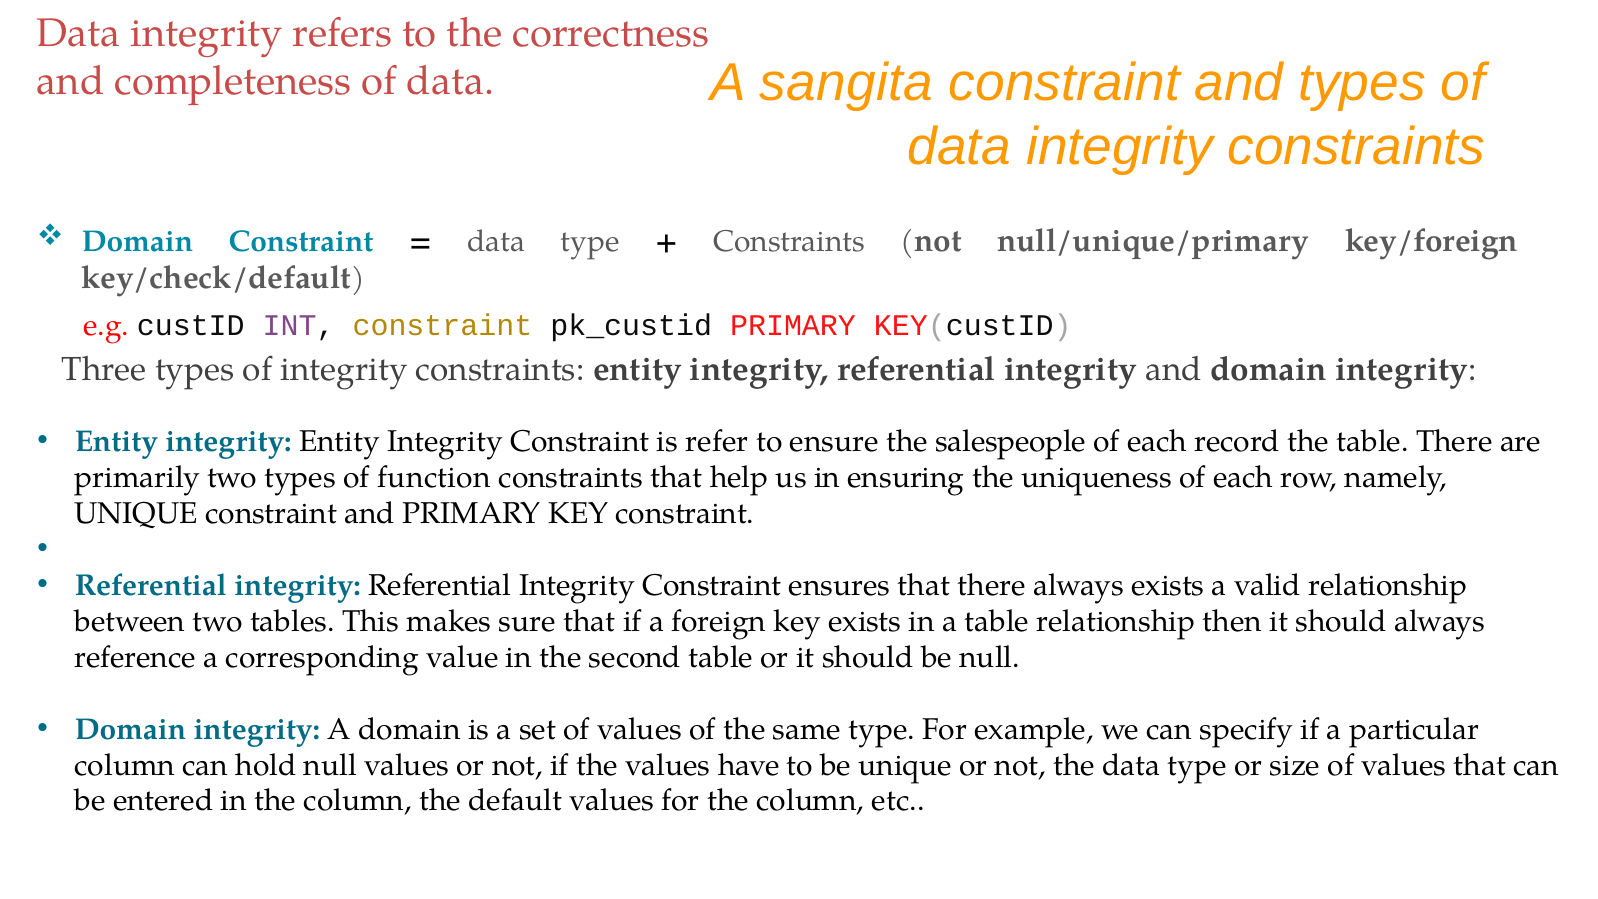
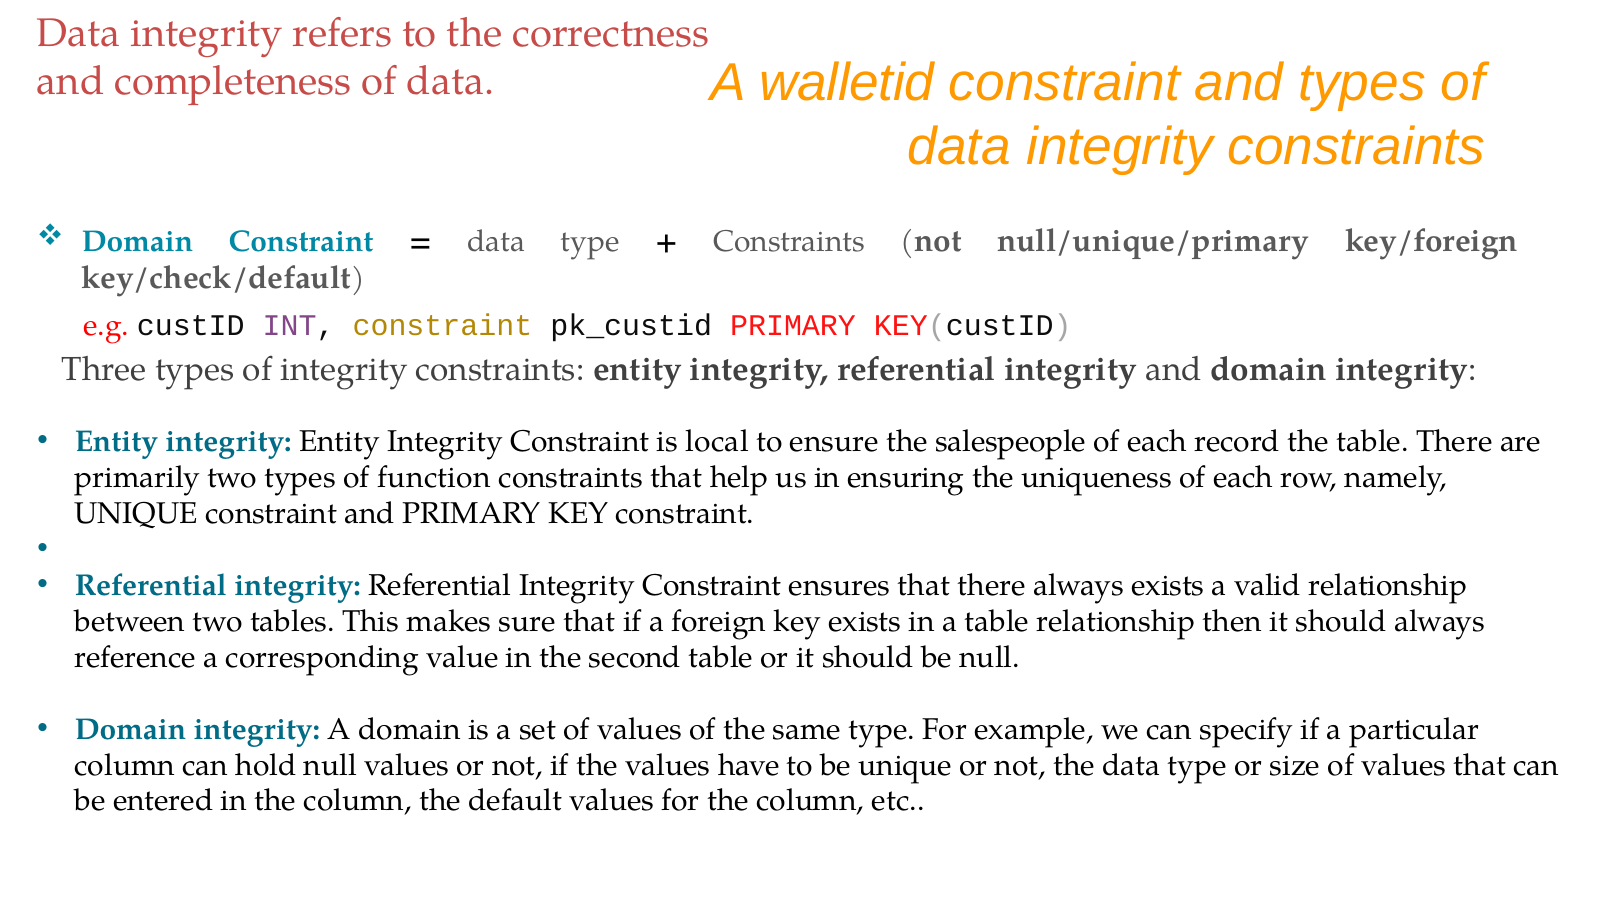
sangita: sangita -> walletid (847, 83)
refer: refer -> local (717, 441)
